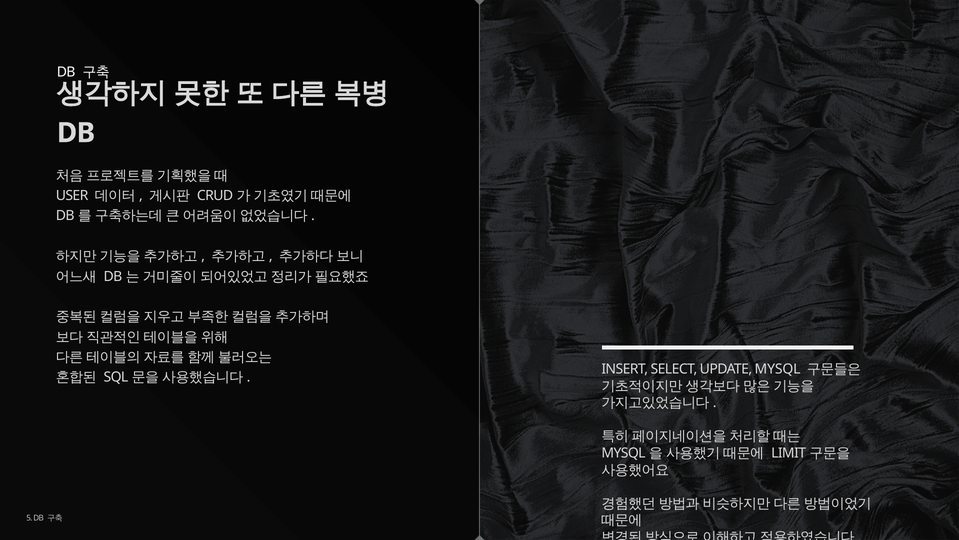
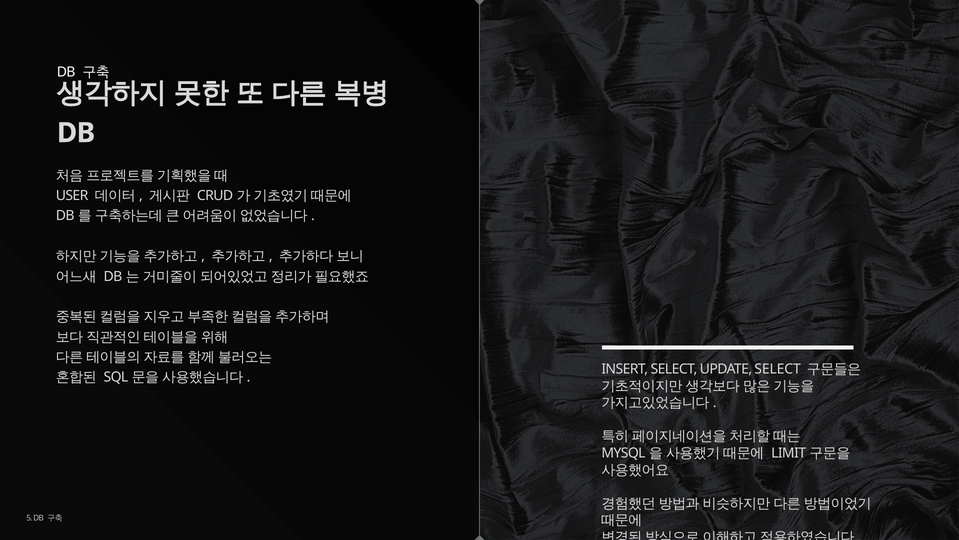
UPDATE MYSQL: MYSQL -> SELECT (778, 369)
